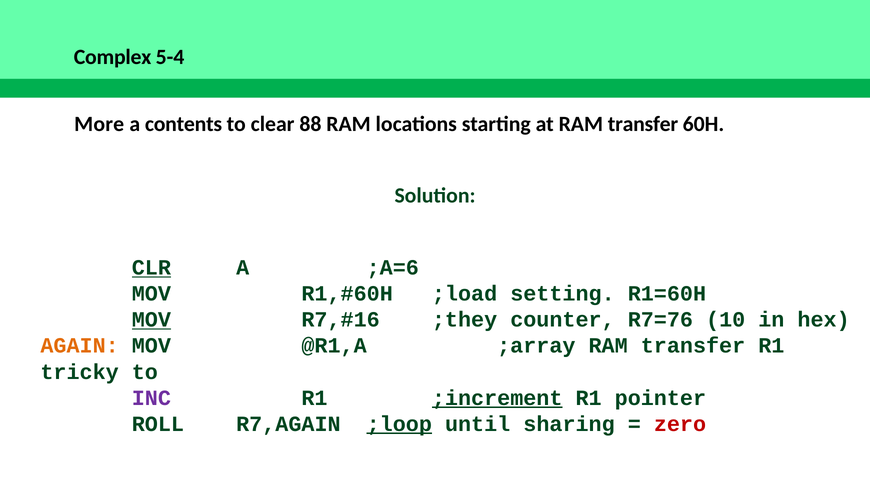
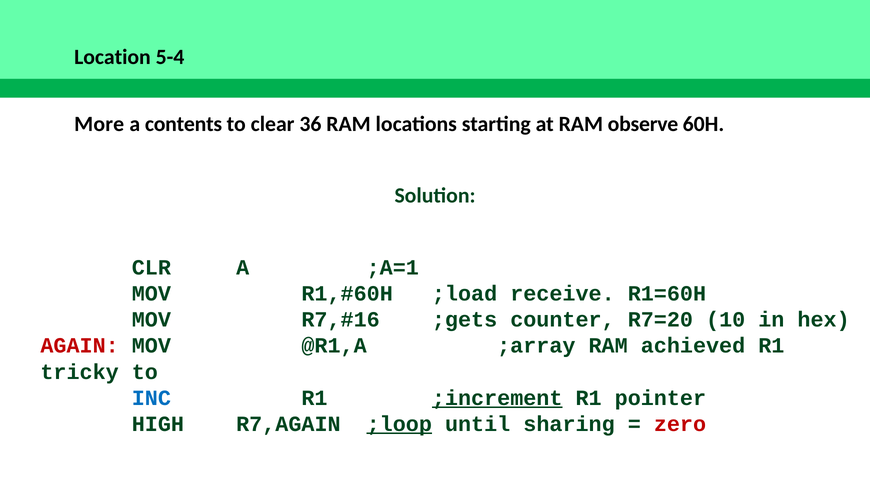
Complex: Complex -> Location (112, 57)
88: 88 -> 36 (310, 124)
at RAM transfer: transfer -> observe (643, 124)
CLR underline: present -> none (151, 268)
;A=6: ;A=6 -> ;A=1 (393, 268)
setting: setting -> receive (562, 294)
MOV underline: present -> none (151, 320)
;they: ;they -> ;gets (465, 320)
R7=76: R7=76 -> R7=20 (660, 320)
AGAIN colour: orange -> red (80, 346)
transfer: transfer -> achieved (693, 346)
INC colour: purple -> blue (151, 398)
ROLL: ROLL -> HIGH (158, 424)
